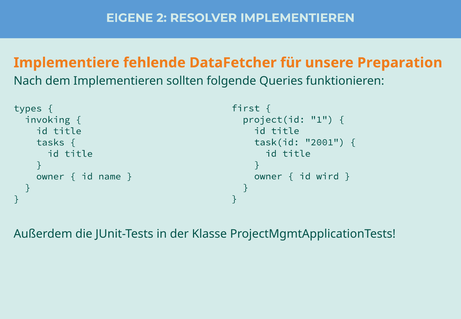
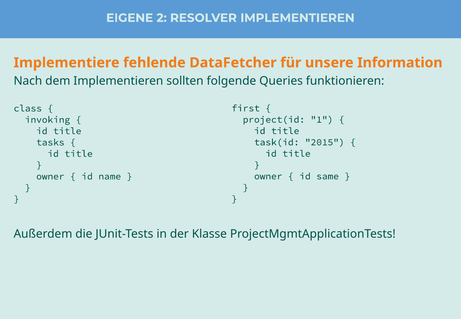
Preparation: Preparation -> Information (400, 63)
types: types -> class (28, 108)
2001: 2001 -> 2015 (325, 142)
wird: wird -> same (328, 176)
